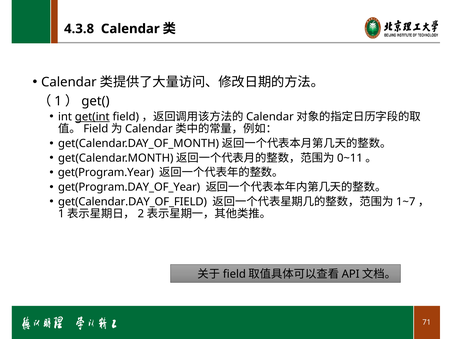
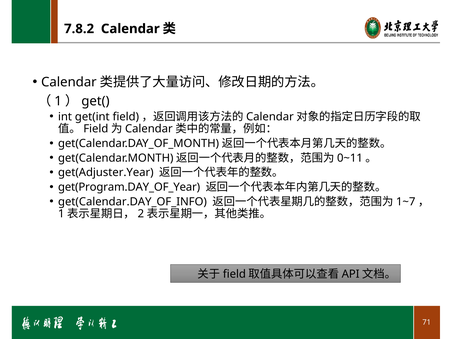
4.3.8: 4.3.8 -> 7.8.2 (79, 29)
get(int underline: present -> none (92, 117)
get(Program.Year: get(Program.Year -> get(Adjuster.Year (106, 173)
get(Calendar.DAY_OF_FIELD: get(Calendar.DAY_OF_FIELD -> get(Calendar.DAY_OF_INFO (132, 202)
